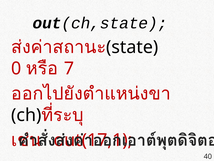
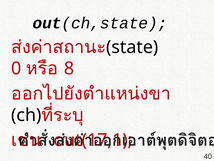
7: 7 -> 8 (69, 68)
